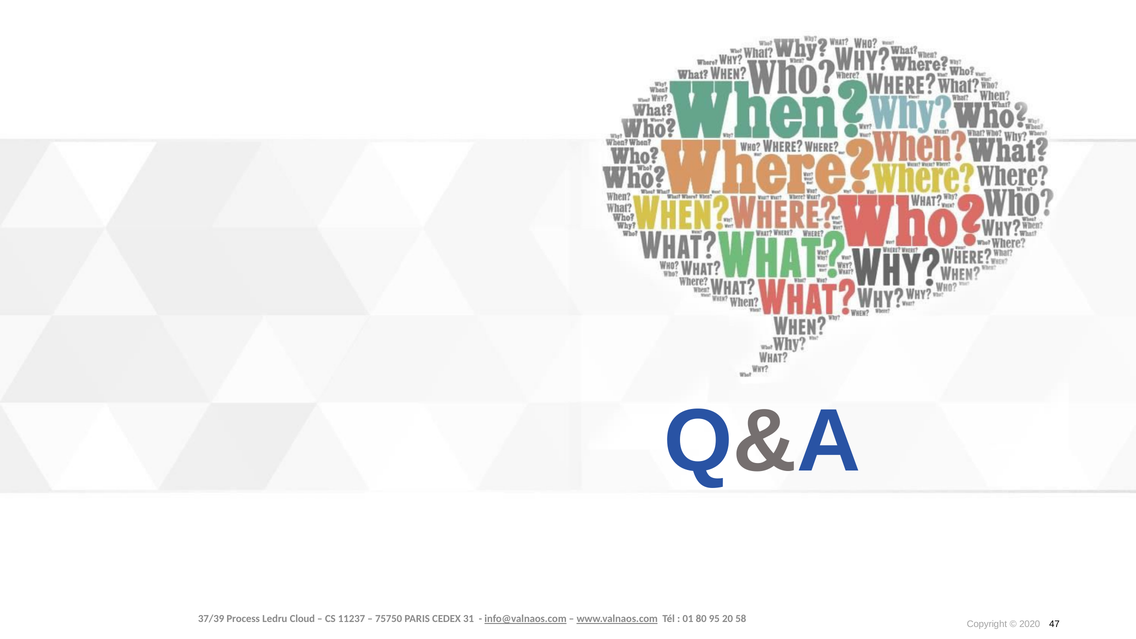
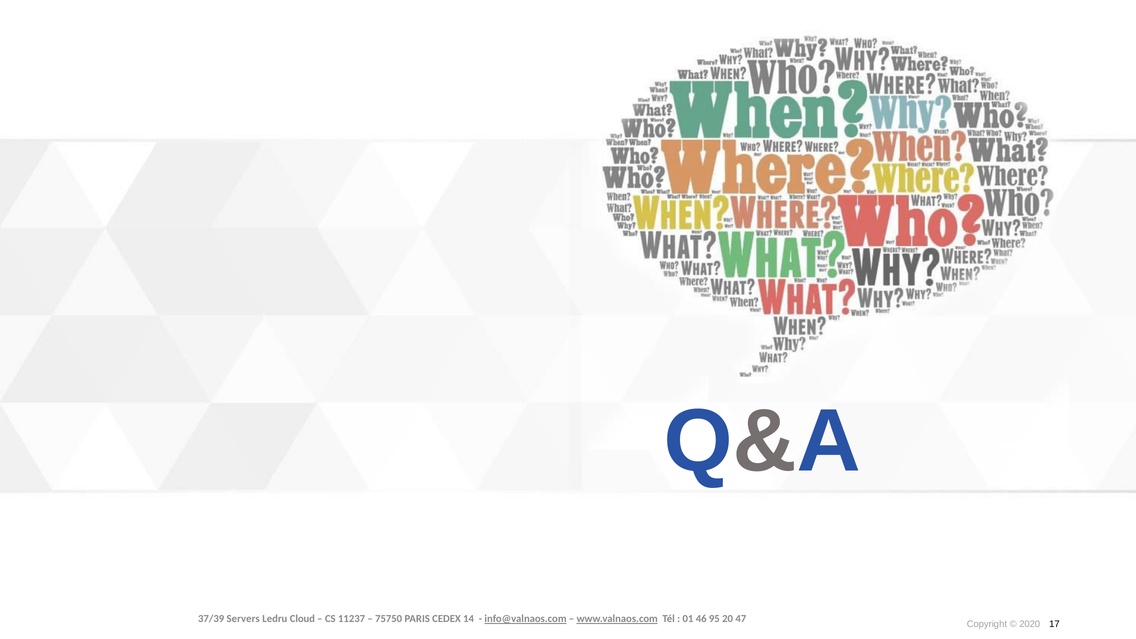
Process: Process -> Servers (243, 619)
31: 31 -> 14 (469, 619)
80: 80 -> 46 (701, 619)
58: 58 -> 47 (741, 619)
47: 47 -> 17 (1054, 624)
